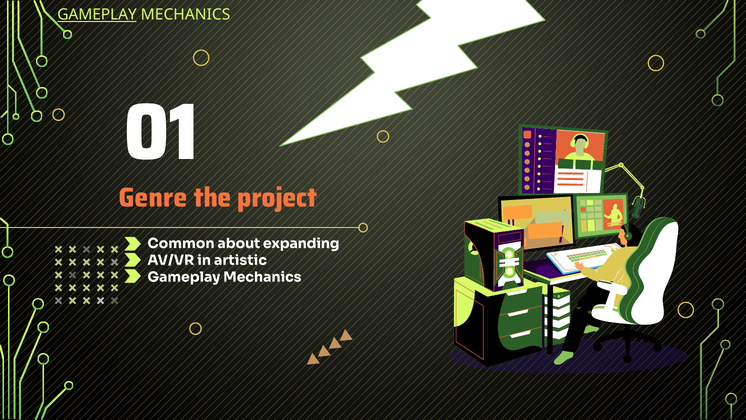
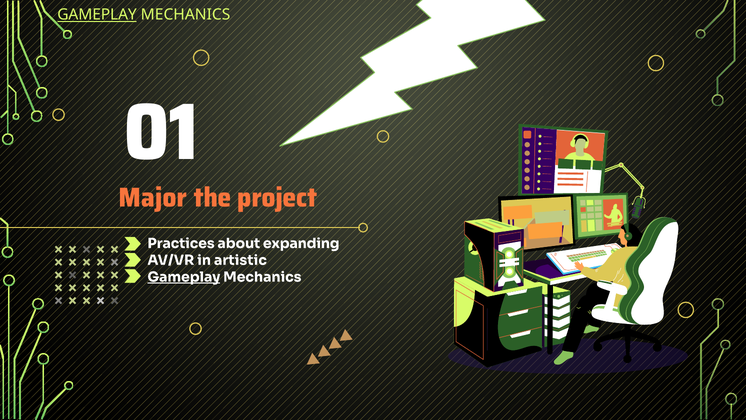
Genre: Genre -> Major (153, 197)
Common: Common -> Practices (181, 243)
Gameplay underline: none -> present (184, 277)
